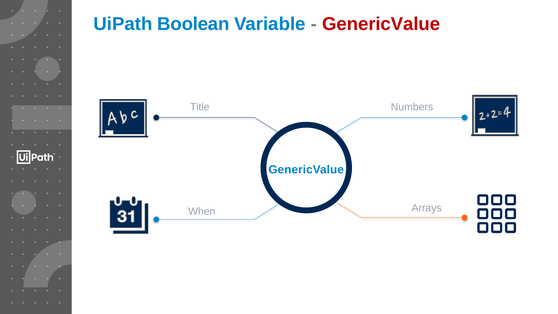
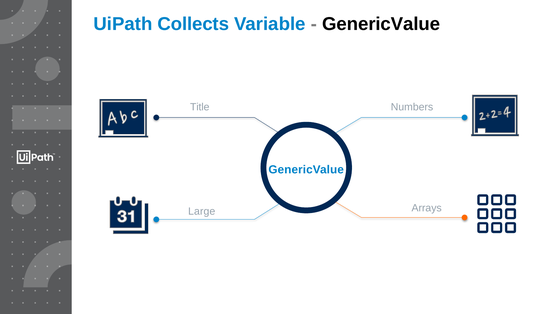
Boolean: Boolean -> Collects (193, 24)
GenericValue colour: red -> black (381, 24)
When: When -> Large (202, 211)
